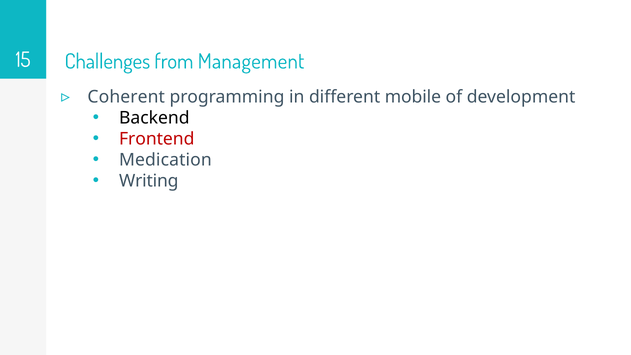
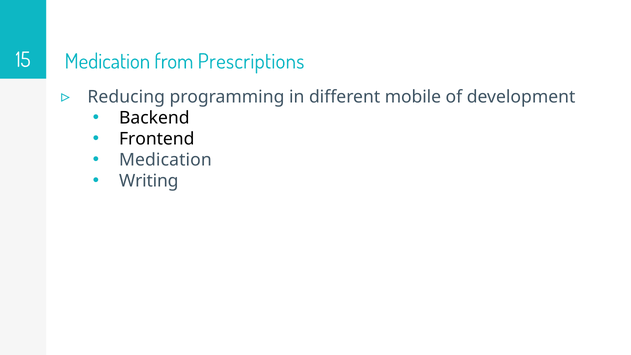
Challenges: Challenges -> Medication (107, 62)
Management: Management -> Prescriptions (251, 62)
Coherent: Coherent -> Reducing (126, 97)
Frontend colour: red -> black (157, 139)
